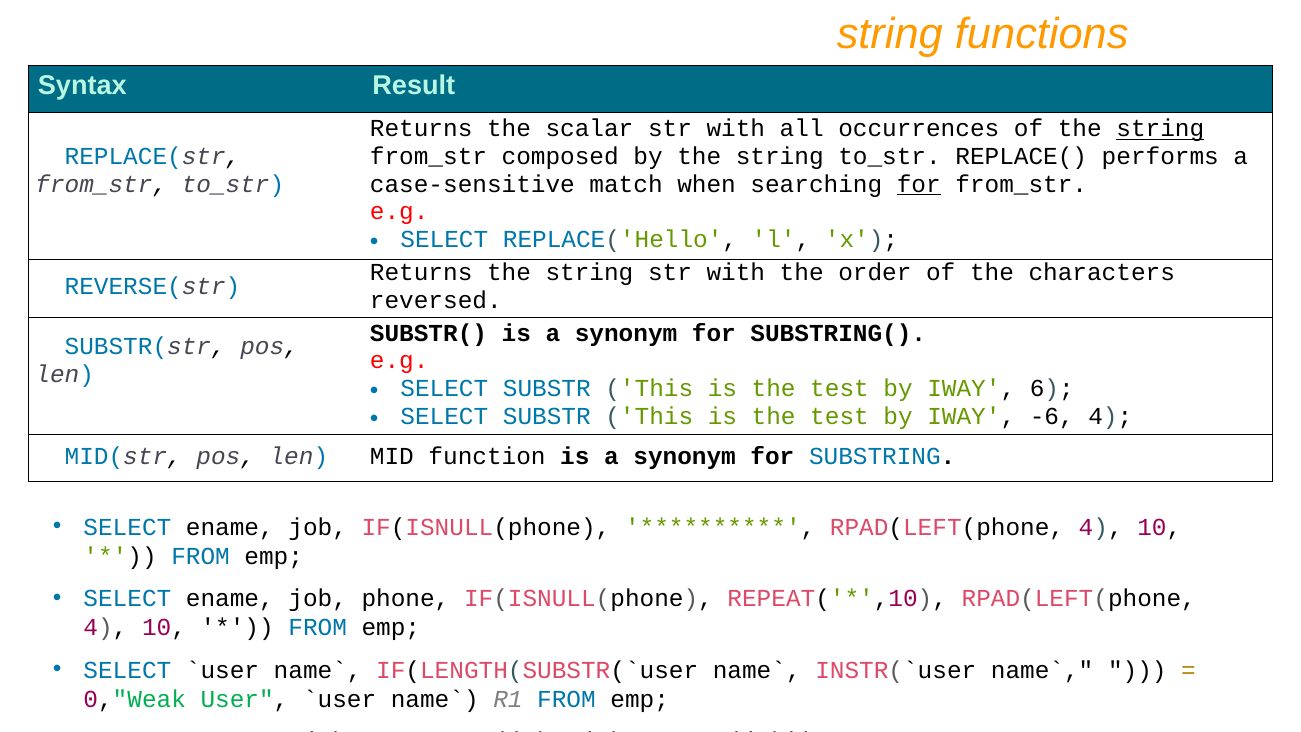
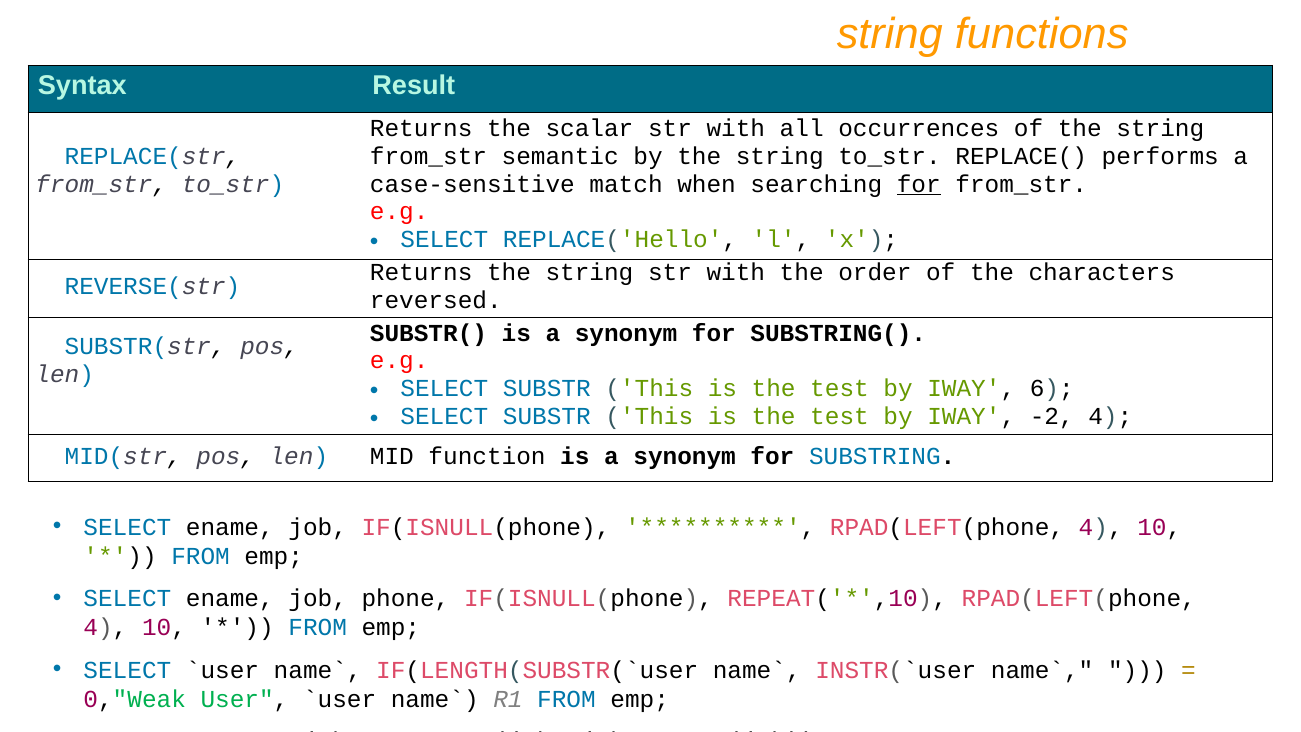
string underline: present -> none (1160, 129)
composed: composed -> semantic (560, 156)
-6: -6 -> -2 (1052, 416)
